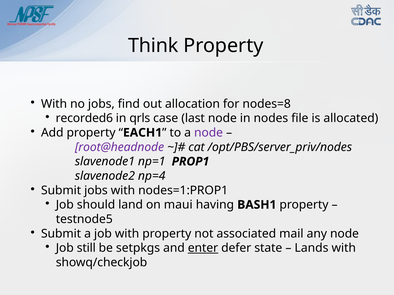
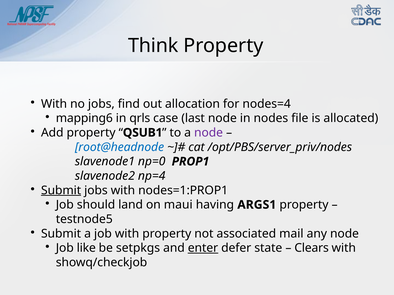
nodes=8: nodes=8 -> nodes=4 (267, 104)
recorded6: recorded6 -> mapping6 (84, 118)
EACH1: EACH1 -> QSUB1 (143, 133)
root@headnode colour: purple -> blue (119, 147)
np=1: np=1 -> np=0 (152, 162)
Submit underline: none -> present (61, 191)
BASH1: BASH1 -> ARGS1 (257, 205)
still: still -> like (86, 248)
Lands: Lands -> Clears (312, 248)
